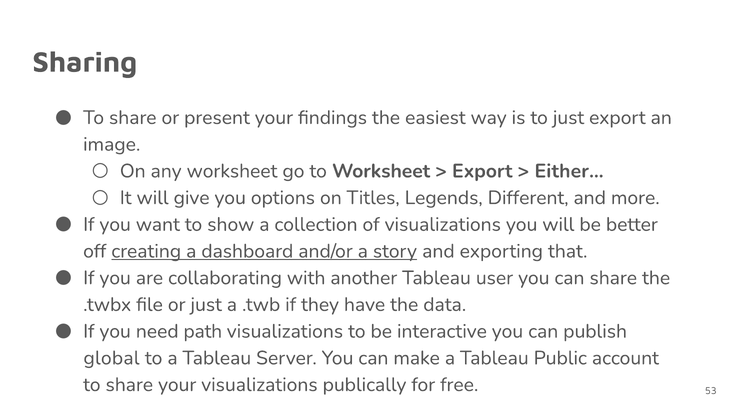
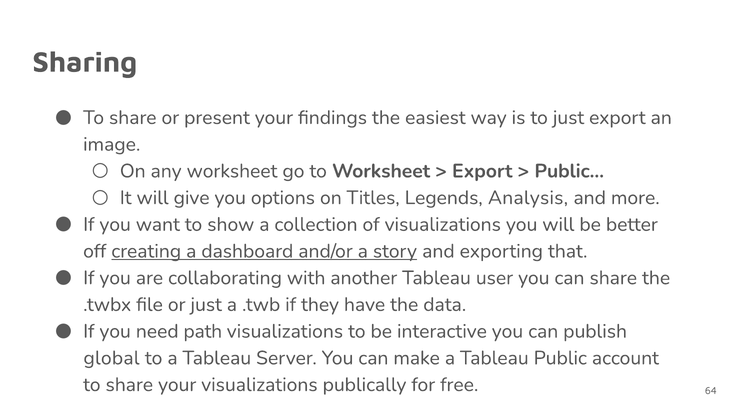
Either…: Either… -> Public… (569, 171)
Different: Different -> Analysis (528, 198)
53: 53 -> 64 (711, 391)
